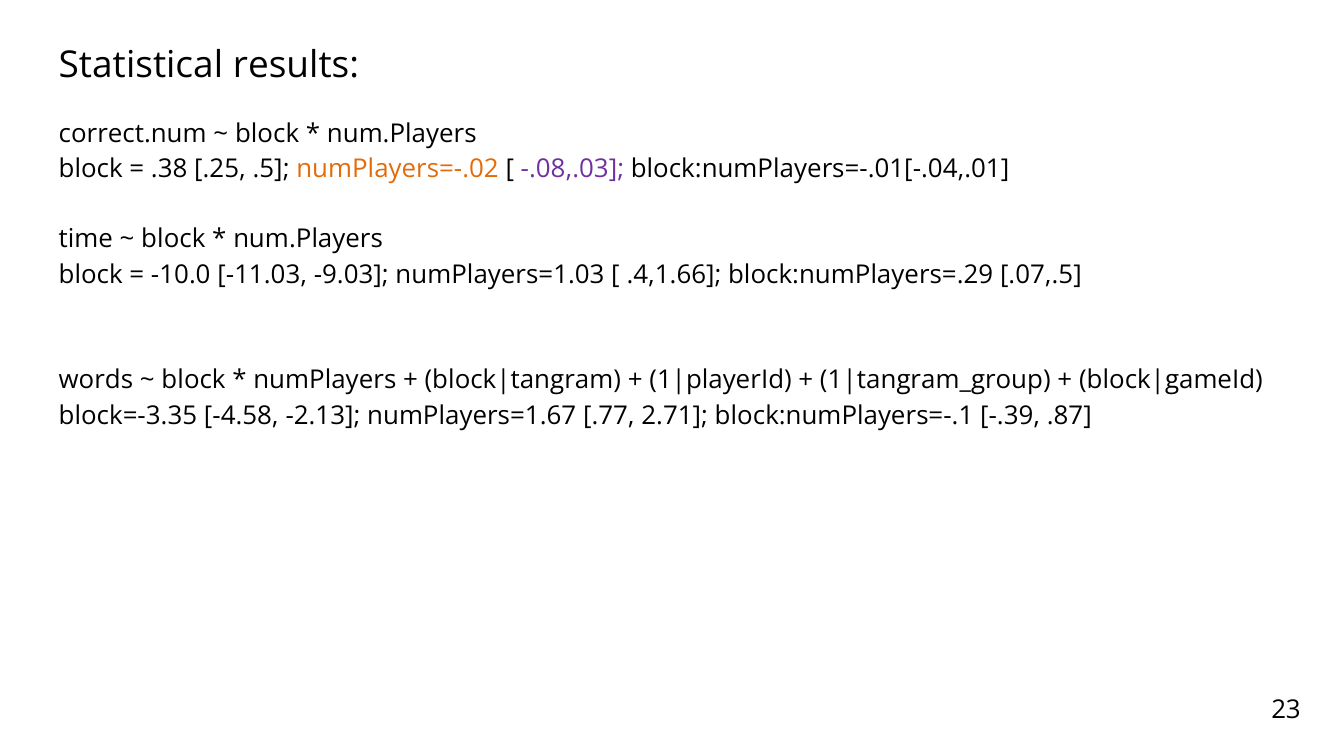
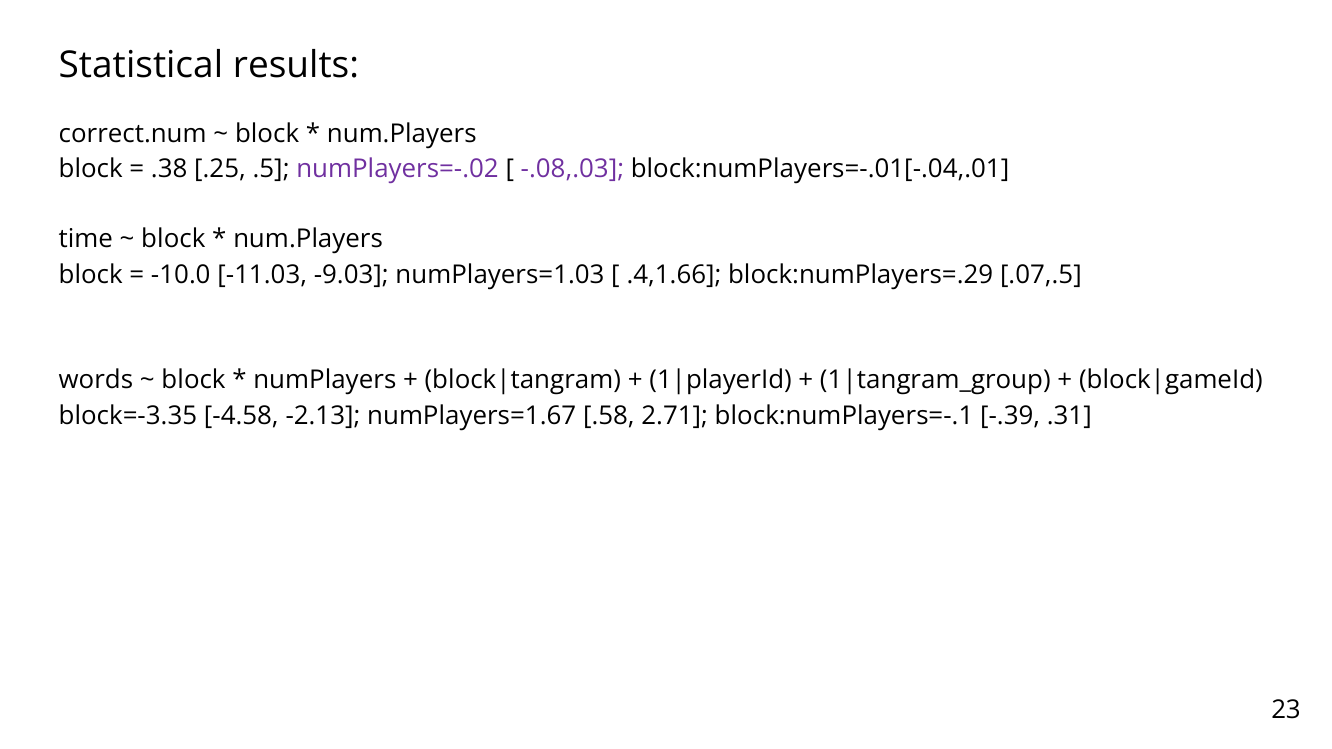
numPlayers=-.02 colour: orange -> purple (398, 169)
.77: .77 -> .58 (609, 416)
.87: .87 -> .31 (1069, 416)
